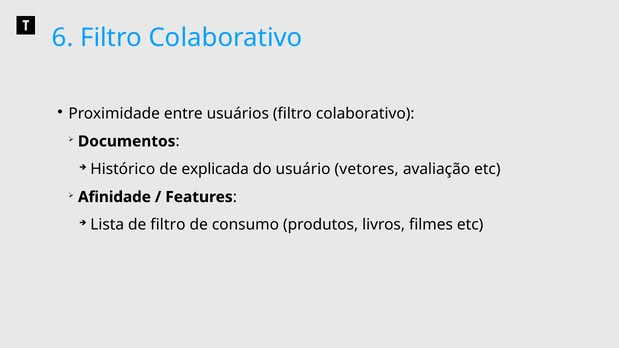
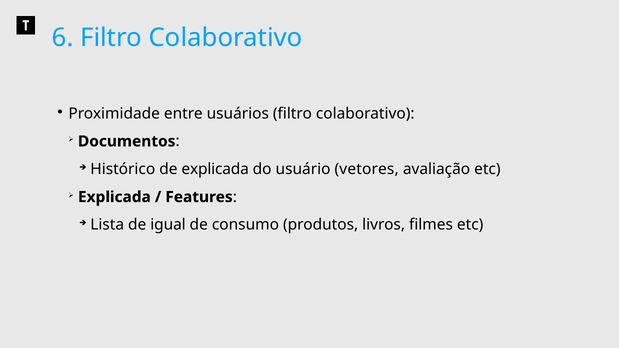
Afinidade: Afinidade -> Explicada (114, 197)
de filtro: filtro -> igual (168, 225)
